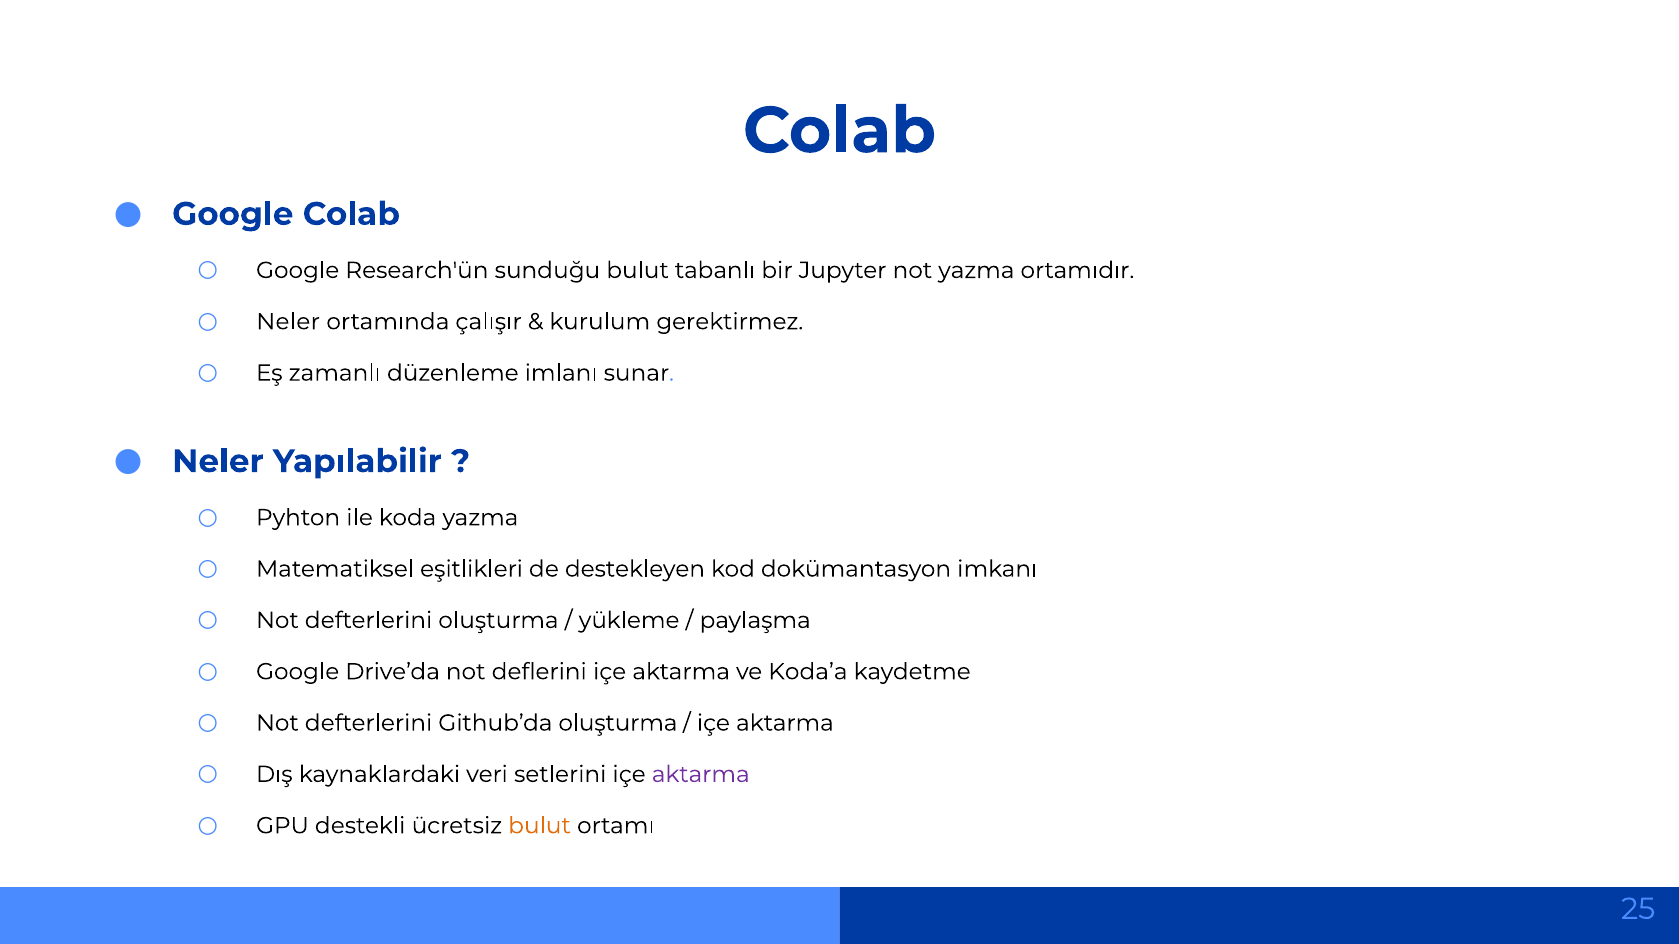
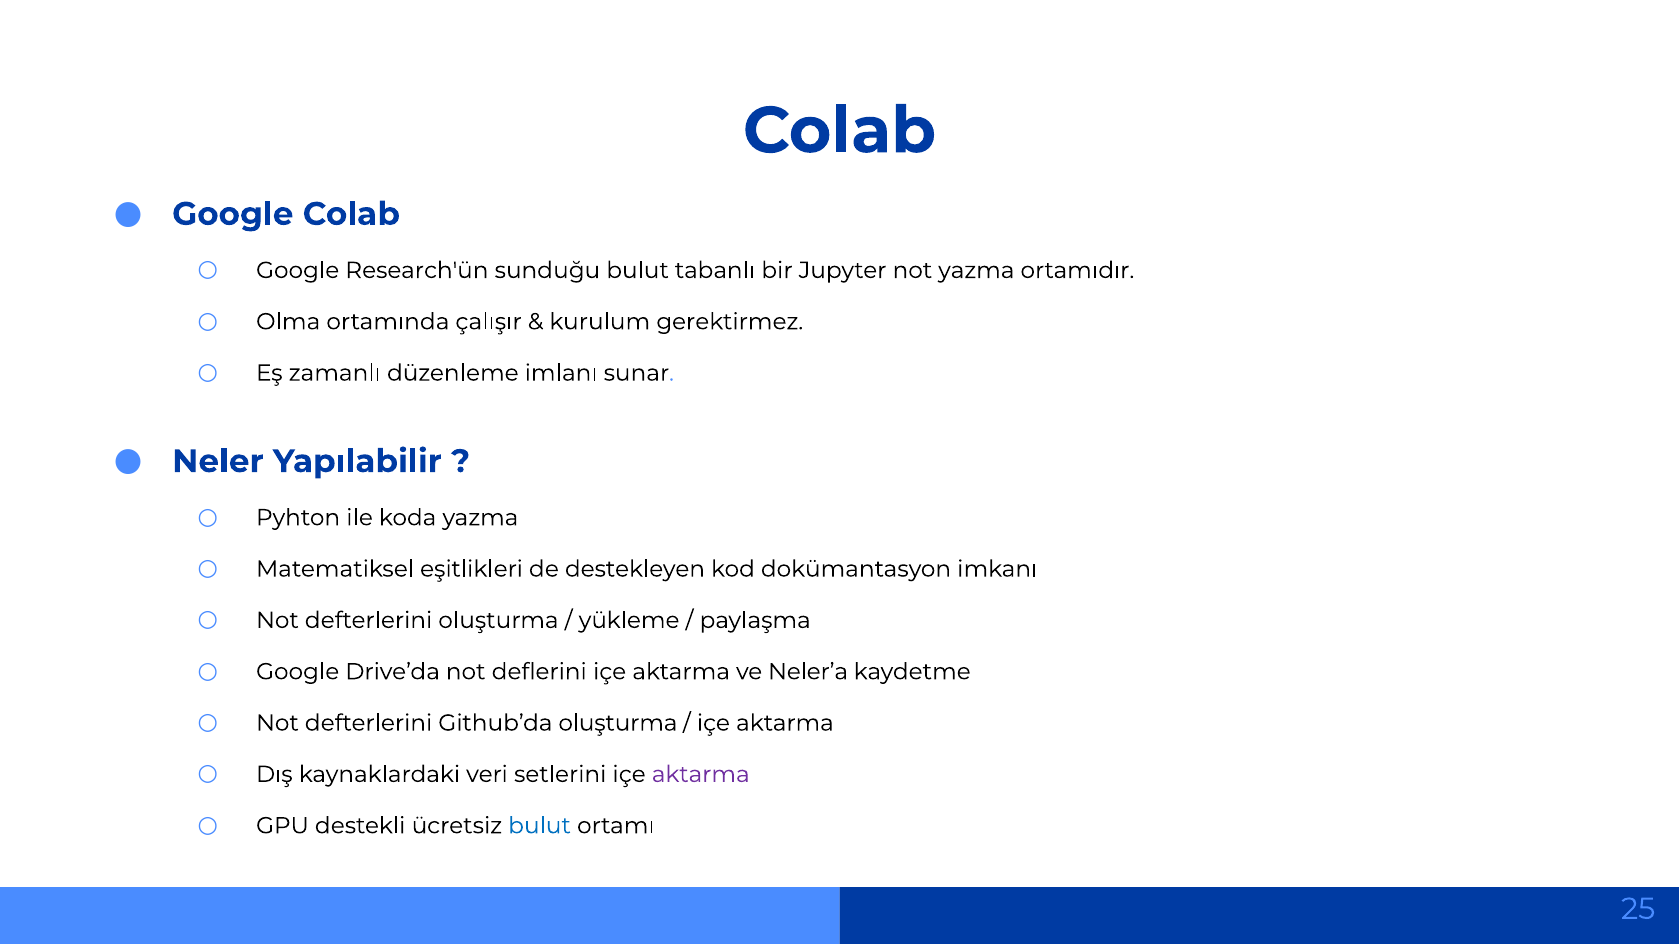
Neler: Neler -> Olma (288, 322)
Koda’a: Koda’a -> Neler’a (808, 672)
bulut colour: orange -> blue (540, 826)
